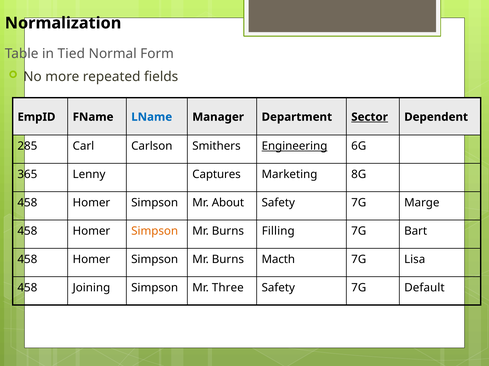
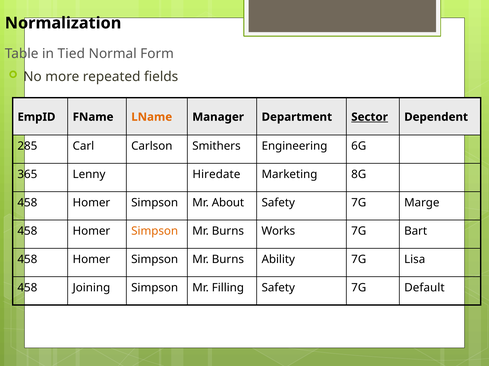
LName colour: blue -> orange (152, 117)
Engineering underline: present -> none (294, 146)
Captures: Captures -> Hiredate (216, 175)
Filling: Filling -> Works (278, 231)
Macth: Macth -> Ability (278, 260)
Three: Three -> Filling (228, 288)
